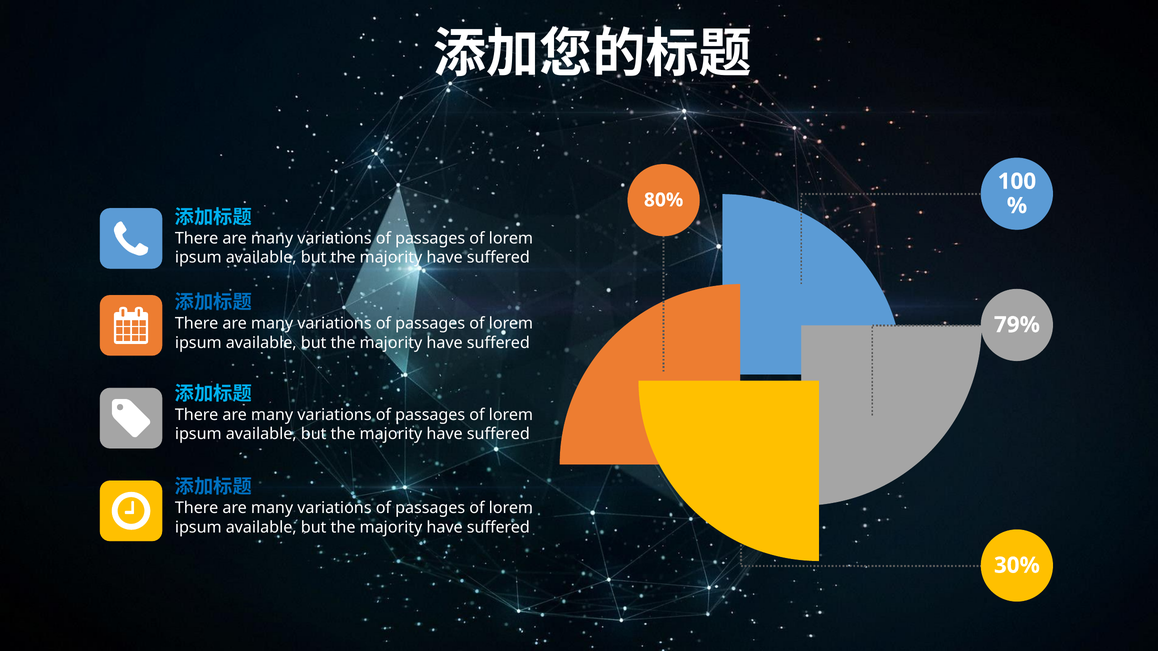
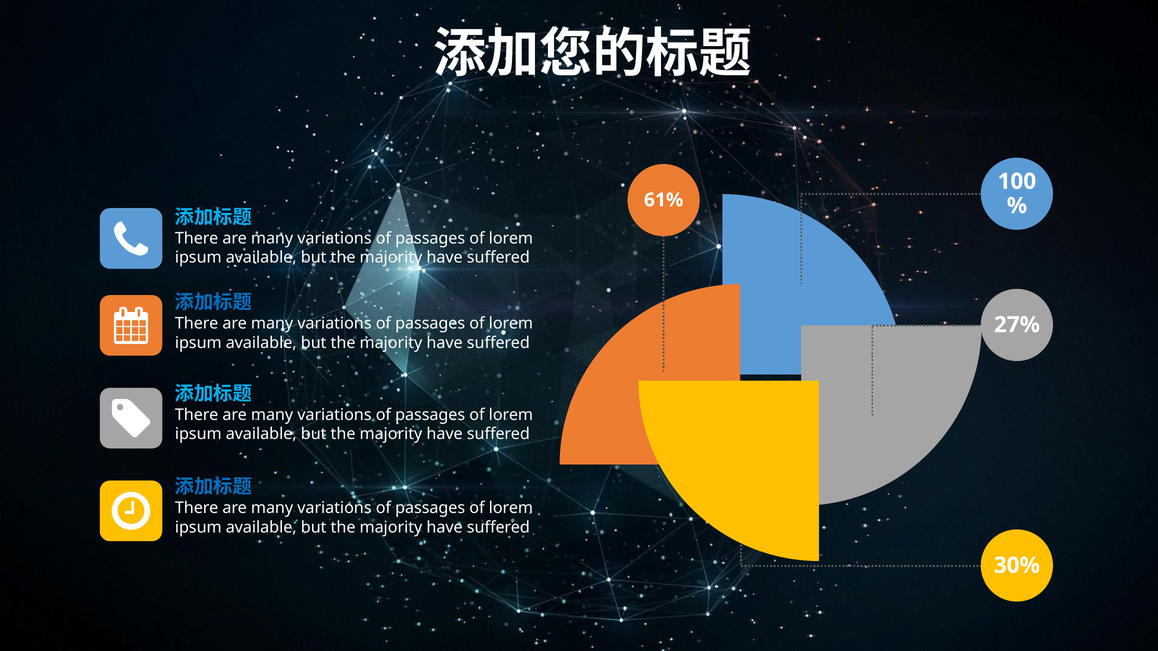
80%: 80% -> 61% (664, 200)
79%: 79% -> 27% (1017, 325)
